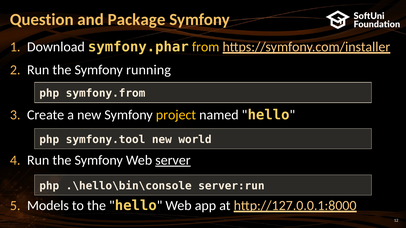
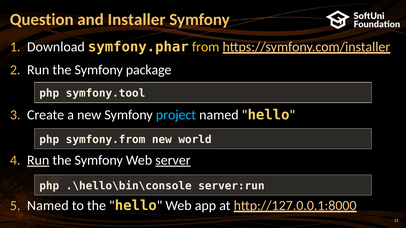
Package: Package -> Installer (137, 20)
running: running -> package (149, 70)
symfony.from: symfony.from -> symfony.tool (106, 93)
project colour: yellow -> light blue (176, 115)
symfony.tool: symfony.tool -> symfony.from (106, 140)
Run underline: none -> present (38, 161)
Models: Models -> Named (48, 206)
